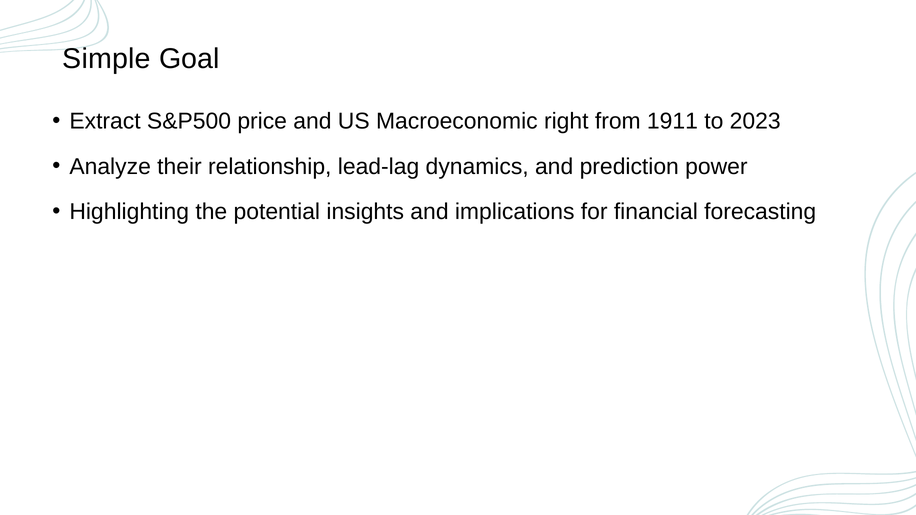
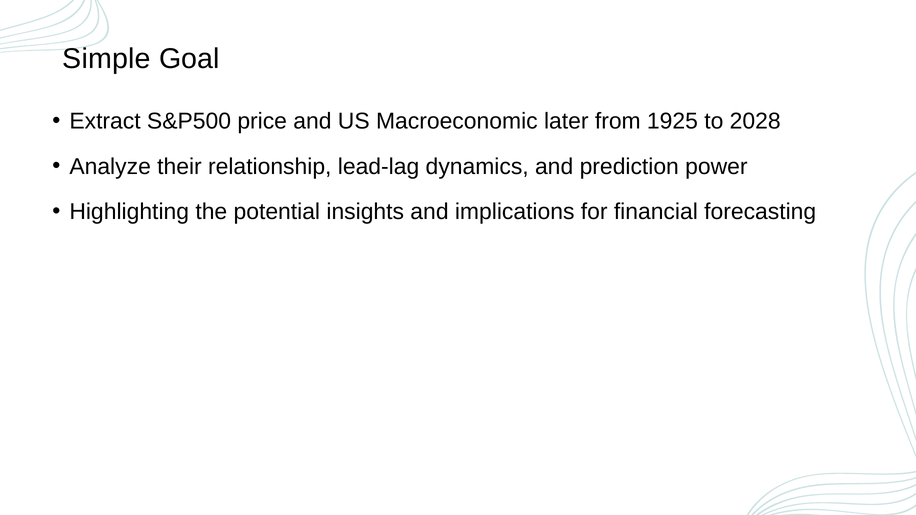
right: right -> later (566, 121)
1911: 1911 -> 1925 (672, 121)
2023: 2023 -> 2028 (755, 121)
